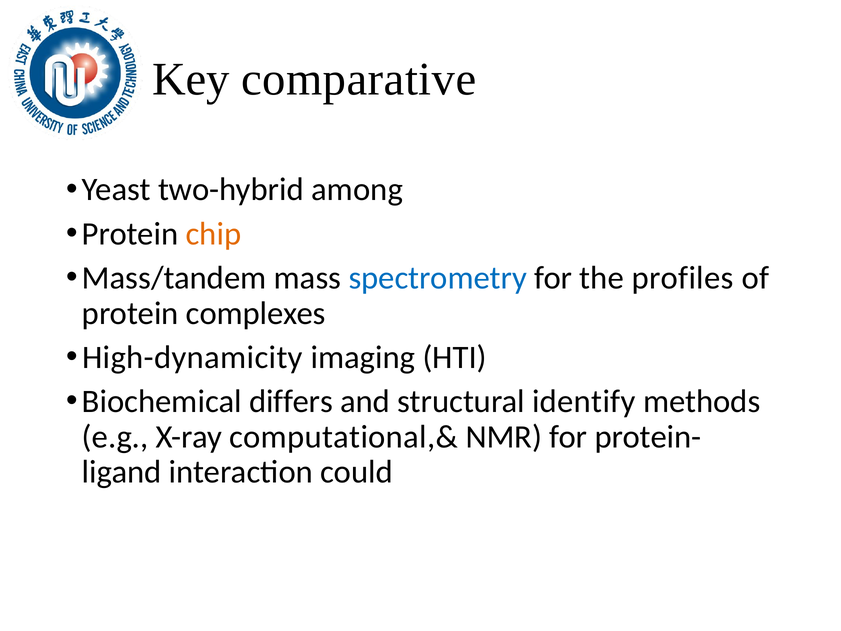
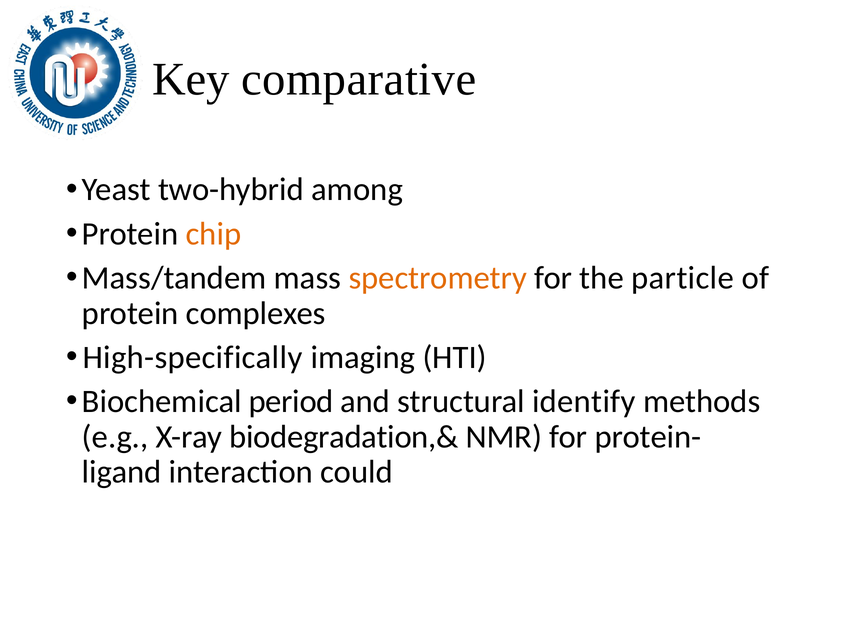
spectrometry colour: blue -> orange (438, 278)
profiles: profiles -> particle (683, 278)
High-dynamicity: High-dynamicity -> High-specifically (192, 357)
differs: differs -> period (291, 401)
computational,&: computational,& -> biodegradation,& (344, 437)
